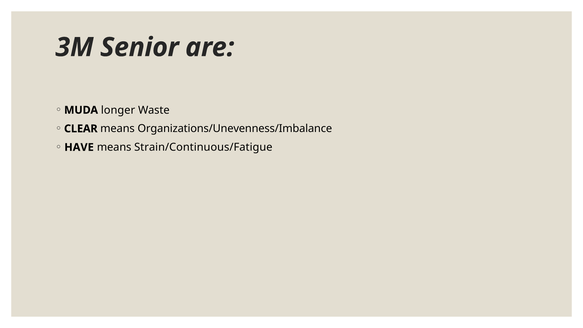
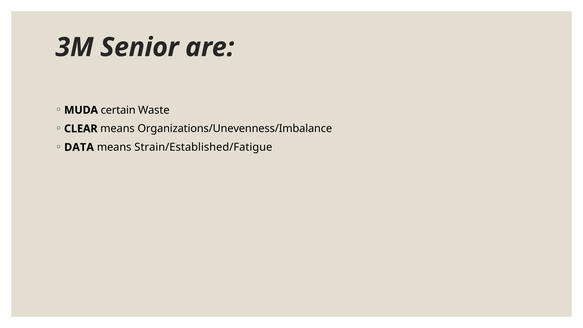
longer: longer -> certain (118, 110)
HAVE: HAVE -> DATA (79, 147)
Strain/Continuous/Fatigue: Strain/Continuous/Fatigue -> Strain/Established/Fatigue (203, 147)
